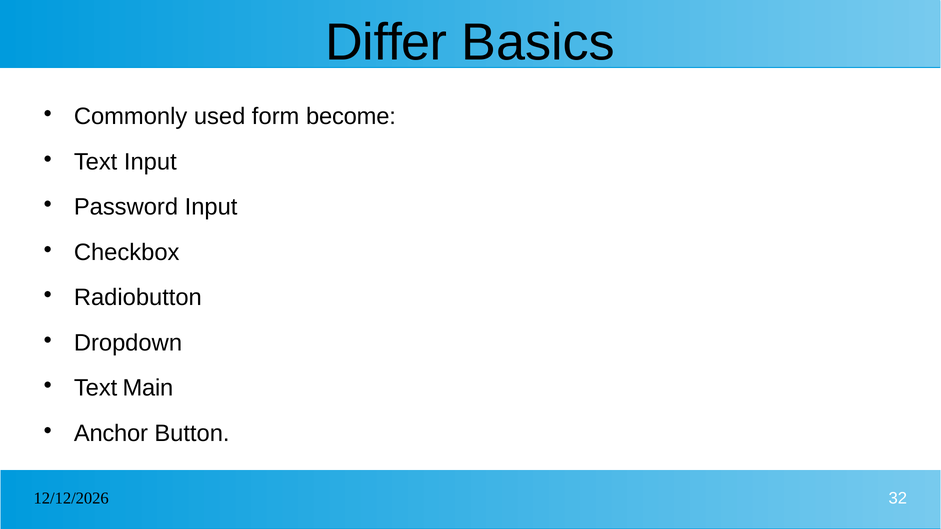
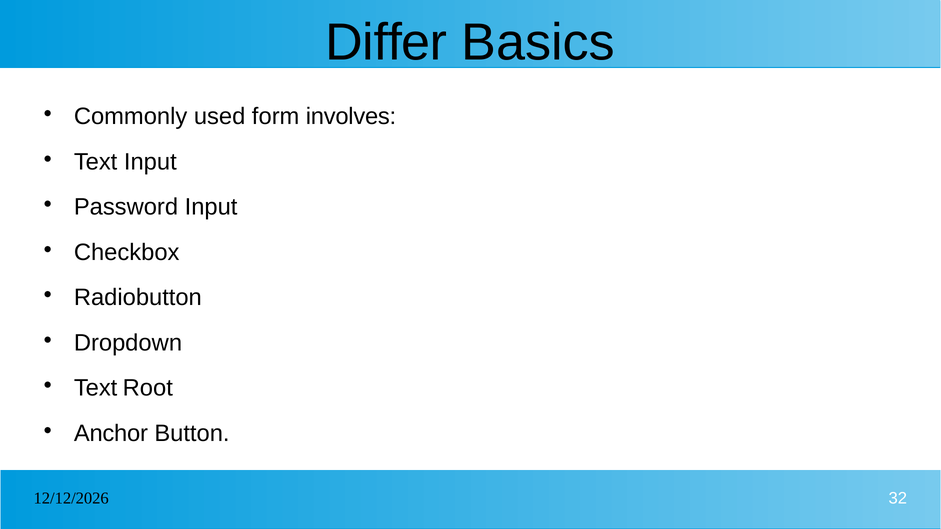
become: become -> involves (351, 117)
Main: Main -> Root (148, 388)
